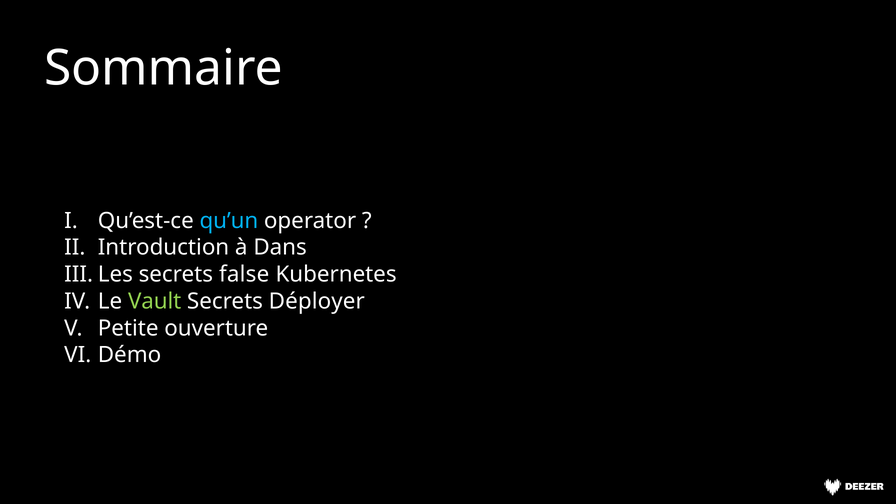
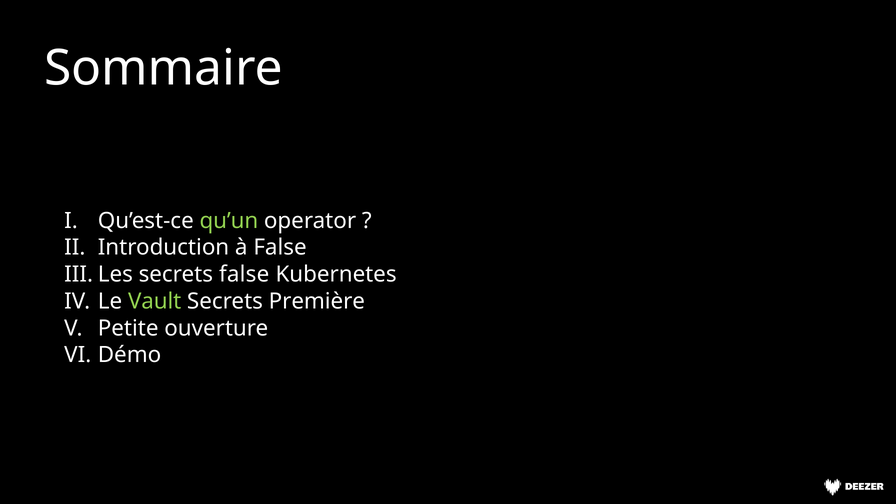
qu’un colour: light blue -> light green (229, 221)
à Dans: Dans -> False (280, 248)
Déployer: Déployer -> Première (317, 301)
